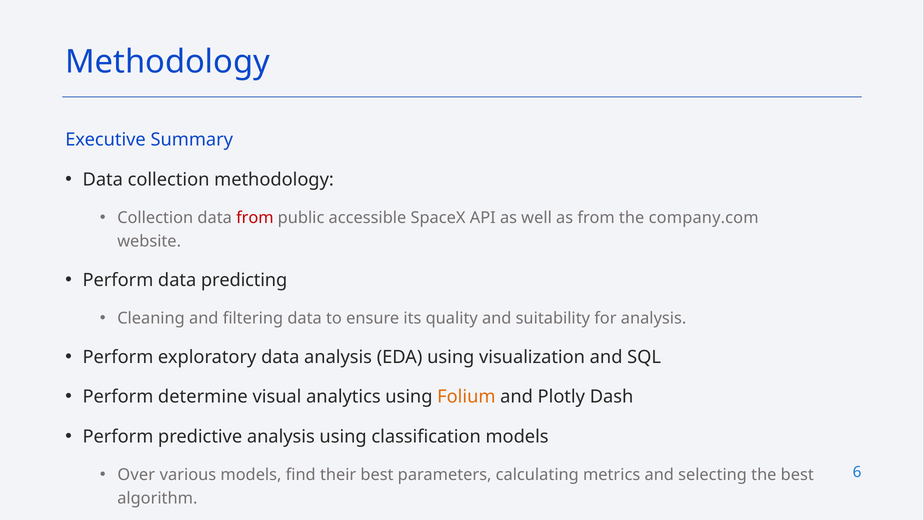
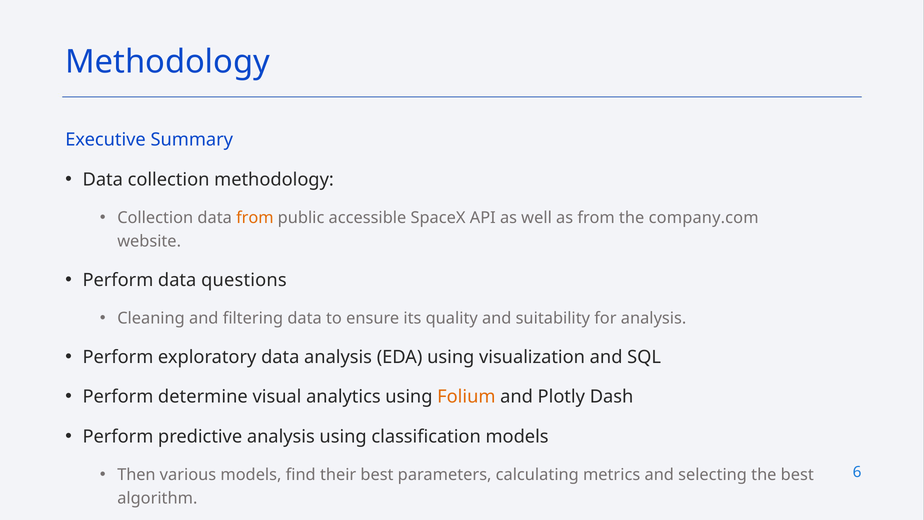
from colour: red -> orange (255, 218)
predicting: predicting -> questions (244, 280)
Over: Over -> Then (136, 475)
